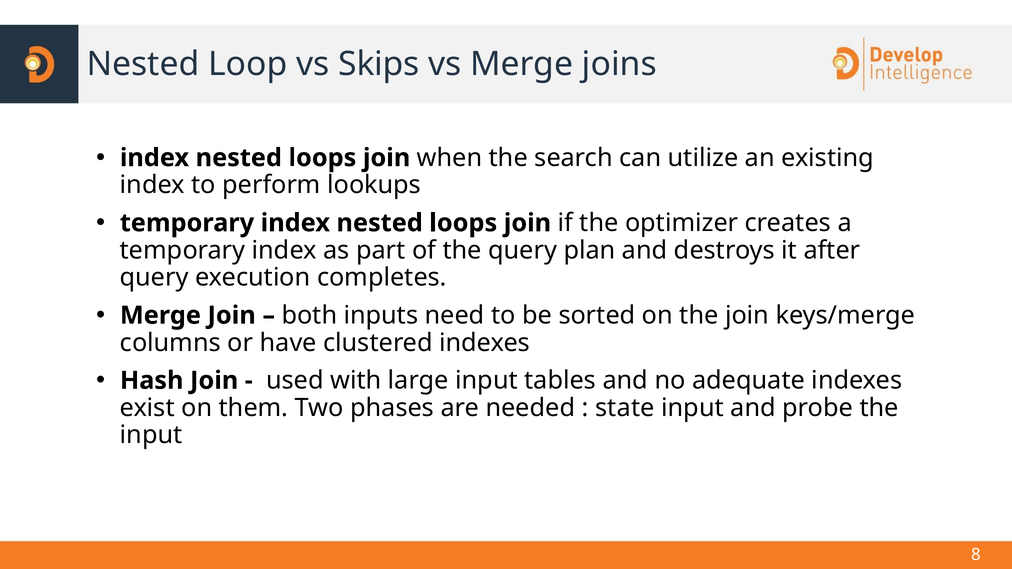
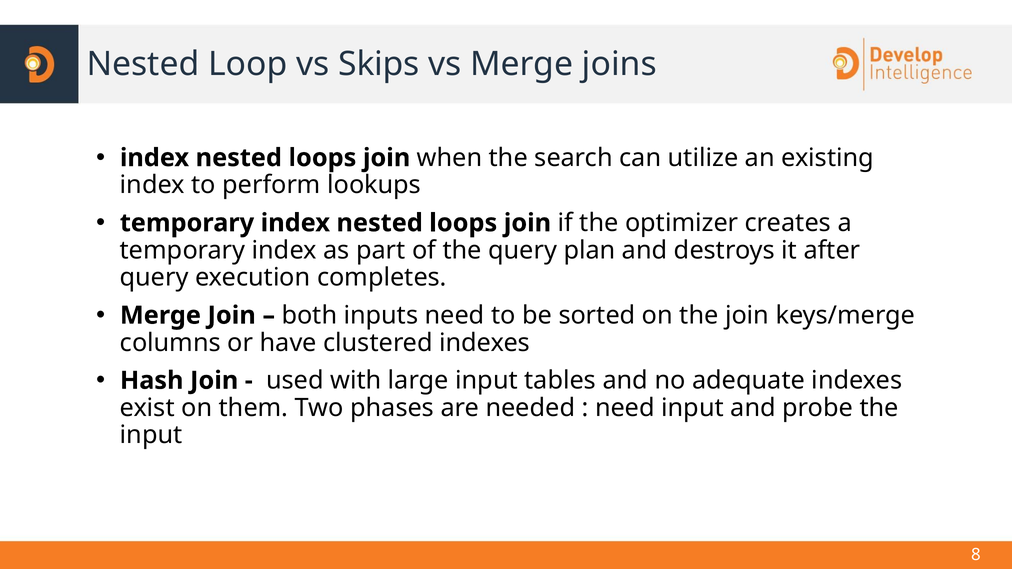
state: state -> need (625, 408)
